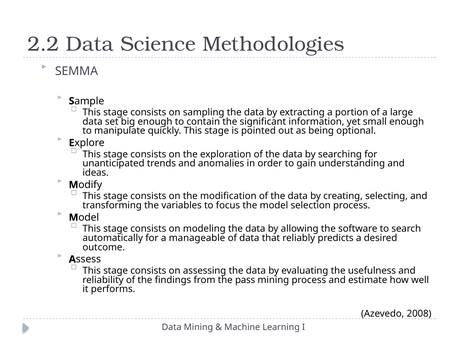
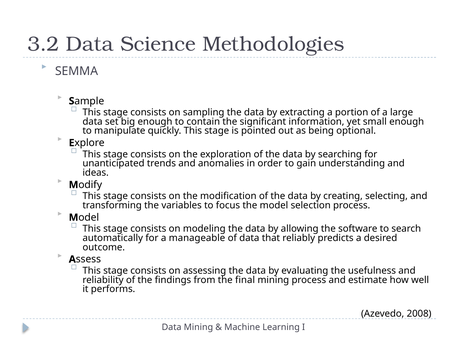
2.2: 2.2 -> 3.2 (43, 44)
pass: pass -> final (245, 280)
